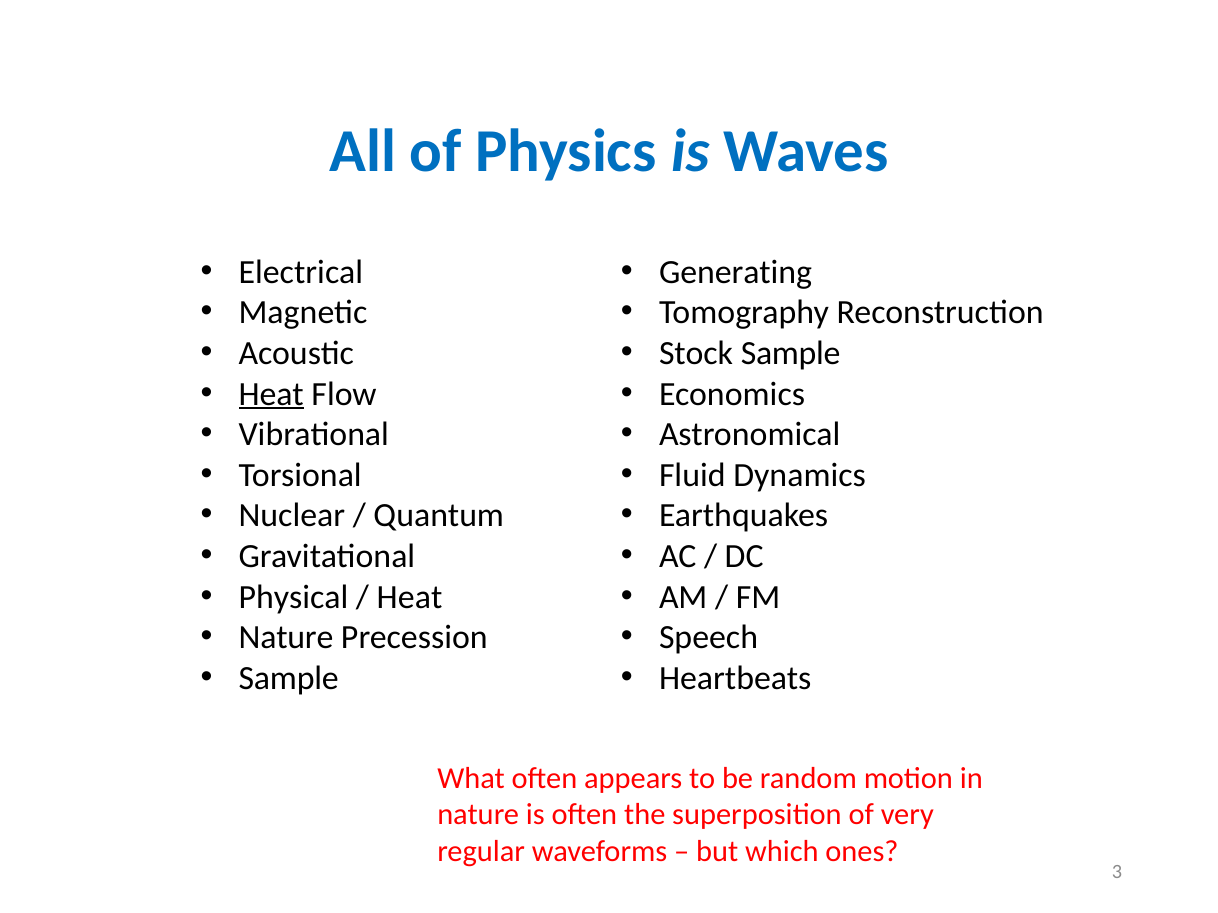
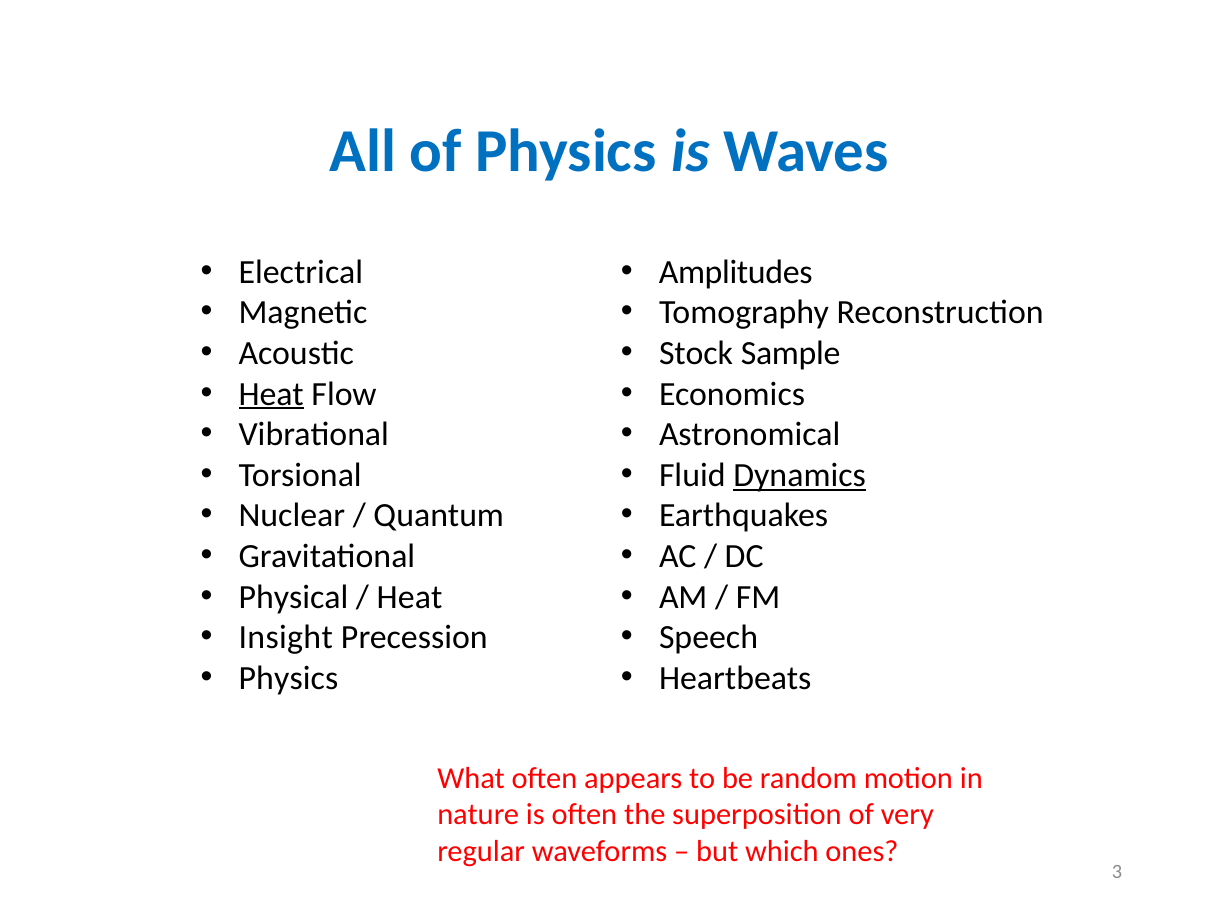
Generating: Generating -> Amplitudes (736, 272)
Dynamics underline: none -> present (800, 475)
Nature: Nature -> Insight (286, 638)
Sample: Sample -> Physics (288, 678)
